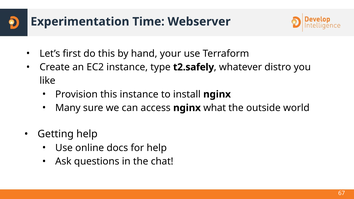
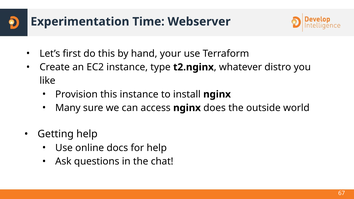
t2.safely: t2.safely -> t2.nginx (194, 67)
what: what -> does (215, 108)
